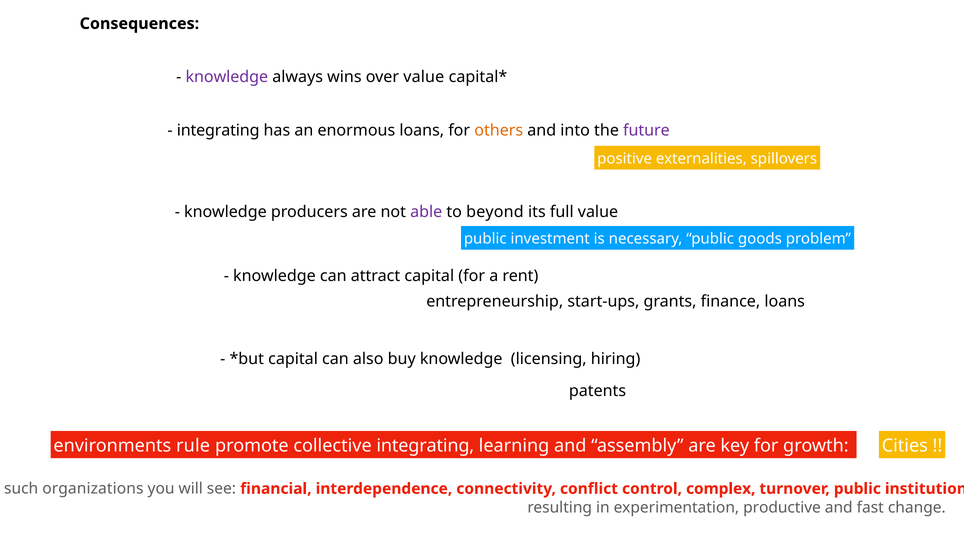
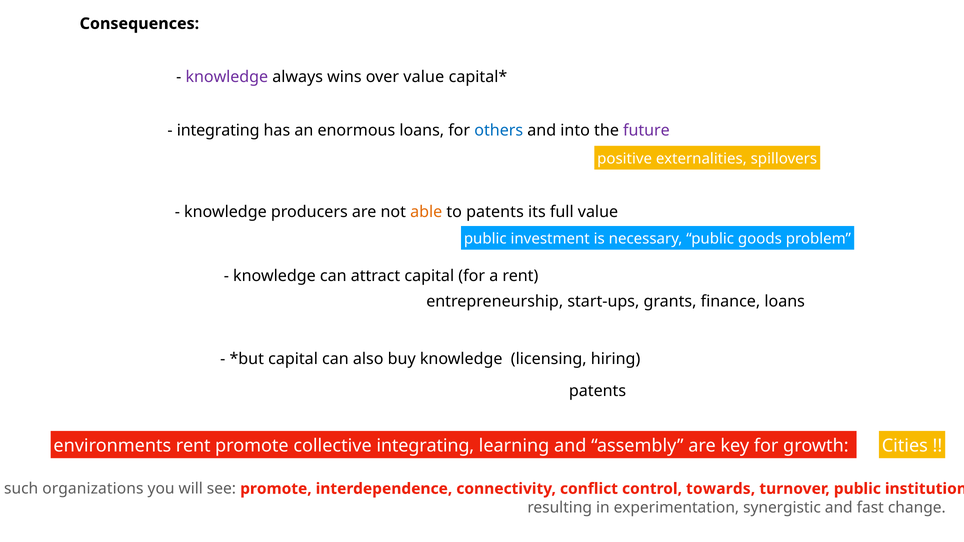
others colour: orange -> blue (499, 131)
able colour: purple -> orange (426, 212)
to beyond: beyond -> patents (495, 212)
environments rule: rule -> rent (193, 446)
see financial: financial -> promote (276, 489)
complex: complex -> towards (721, 489)
productive: productive -> synergistic (782, 508)
